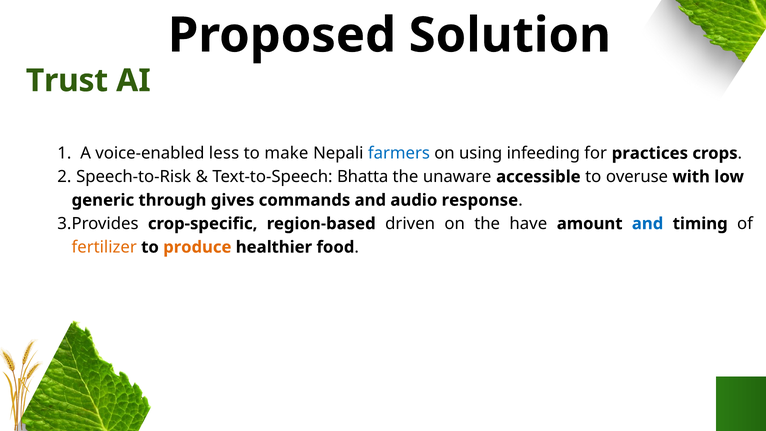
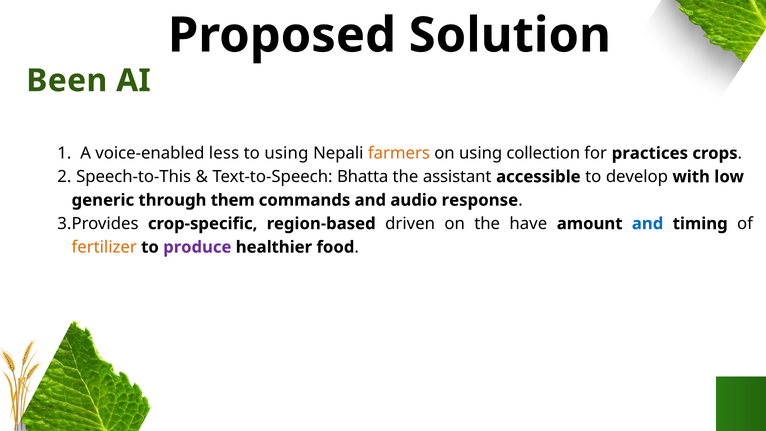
Trust: Trust -> Been (67, 81)
to make: make -> using (286, 153)
farmers colour: blue -> orange (399, 153)
infeeding: infeeding -> collection (543, 153)
Speech-to-Risk: Speech-to-Risk -> Speech-to-This (134, 177)
unaware: unaware -> assistant (457, 177)
overuse: overuse -> develop (637, 177)
gives: gives -> them (233, 200)
produce colour: orange -> purple (197, 247)
